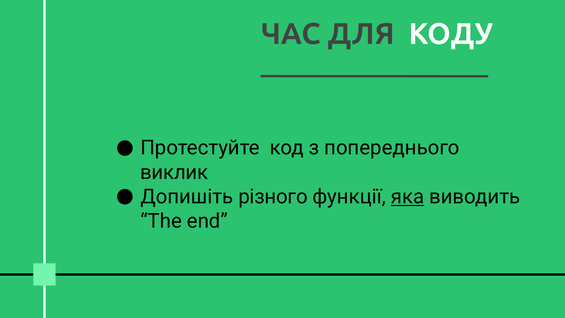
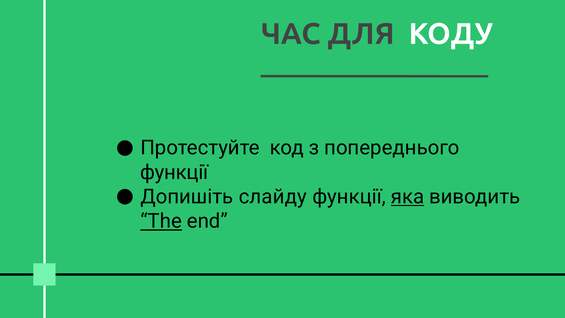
виклик: виклик -> функції (174, 172)
різного: різного -> слайду (273, 197)
The underline: none -> present (161, 221)
